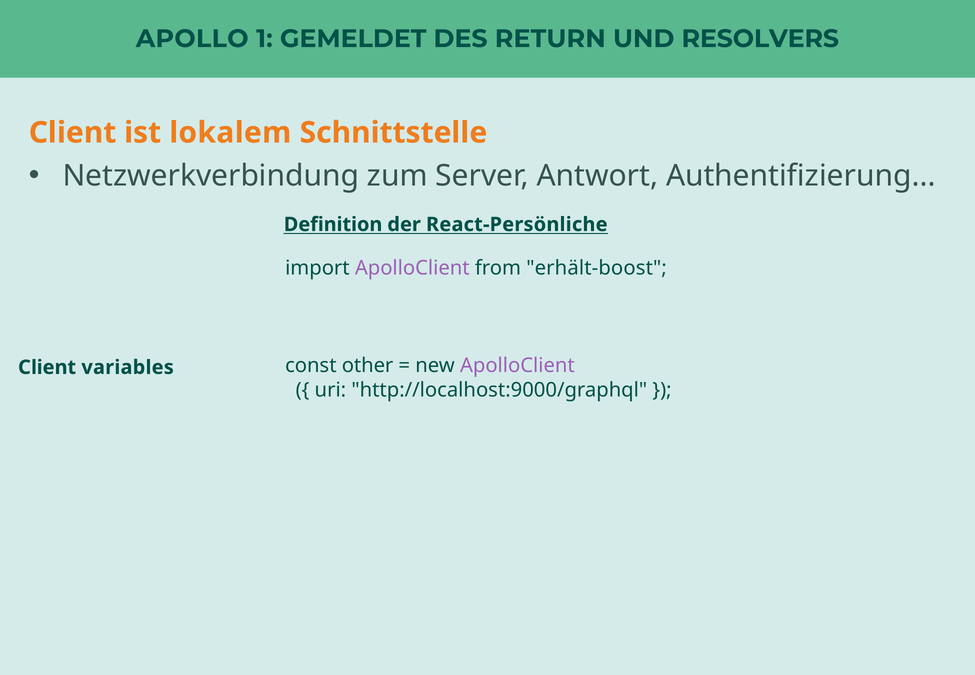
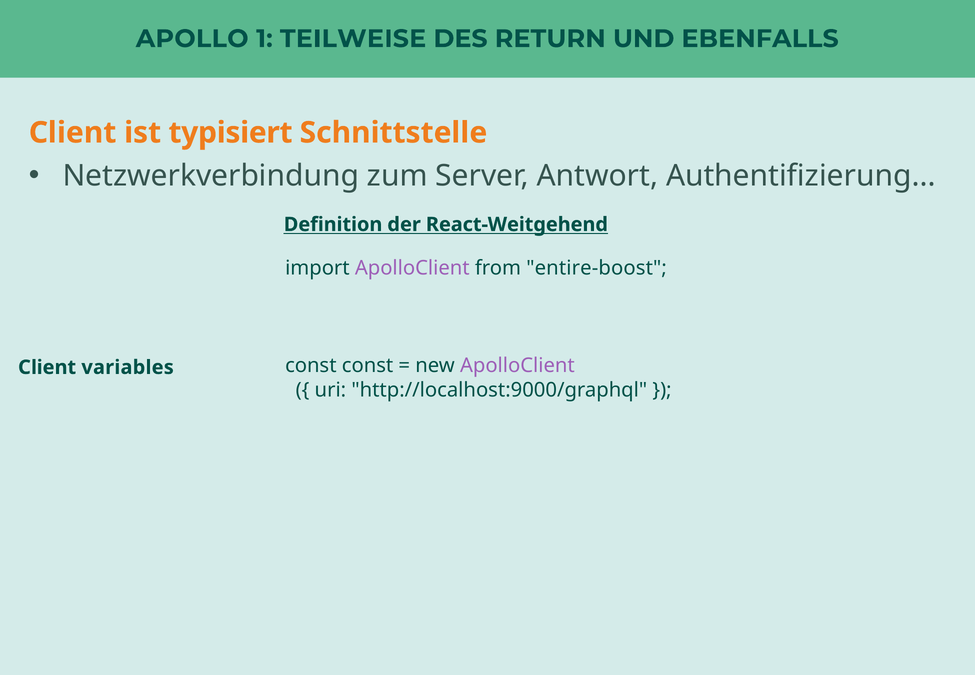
GEMELDET: GEMELDET -> TEILWEISE (353, 39)
RESOLVERS: RESOLVERS -> EBENFALLS (760, 39)
lokalem: lokalem -> typisiert (231, 133)
React-Persönliche: React-Persönliche -> React-Weitgehend (517, 224)
erhält-boost: erhält-boost -> entire-boost (597, 268)
const other: other -> const (368, 365)
